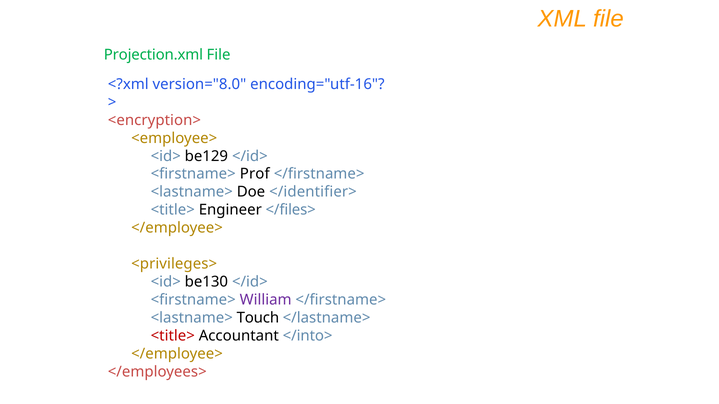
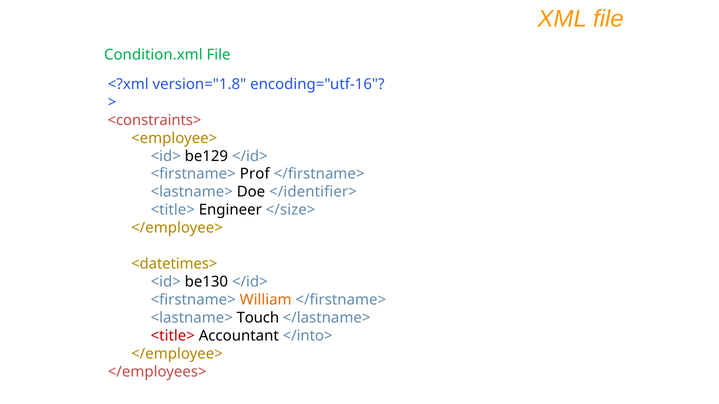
Projection.xml: Projection.xml -> Condition.xml (153, 55)
version="8.0: version="8.0 -> version="1.8 (199, 84)
<encryption>: <encryption> -> <constraints> (155, 120)
</files>: </files> -> </size> (291, 210)
<privileges>: <privileges> -> <datetimes> (174, 264)
William colour: purple -> orange (266, 300)
